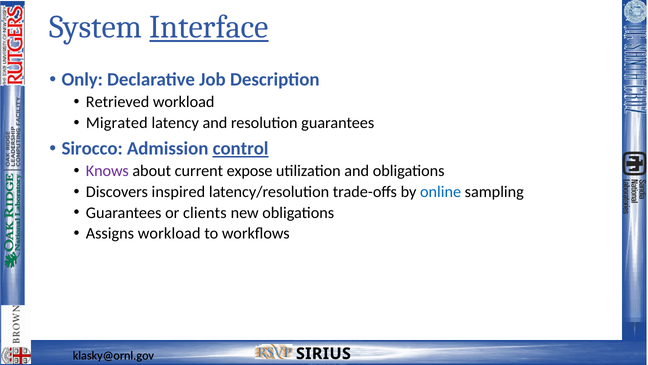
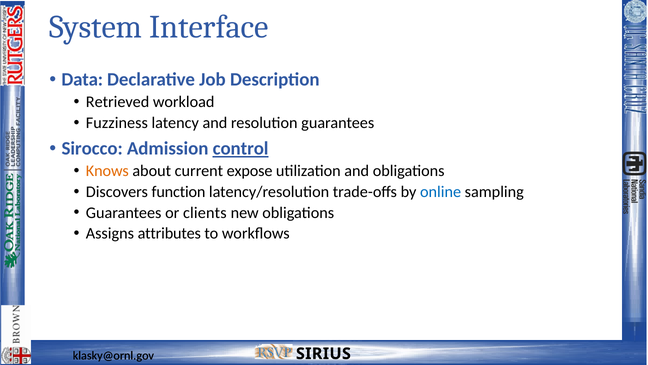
Interface underline: present -> none (209, 27)
Only: Only -> Data (82, 80)
Migrated: Migrated -> Fuzziness (117, 123)
Knows colour: purple -> orange (107, 171)
inspired: inspired -> function (179, 192)
Assigns workload: workload -> attributes (169, 233)
